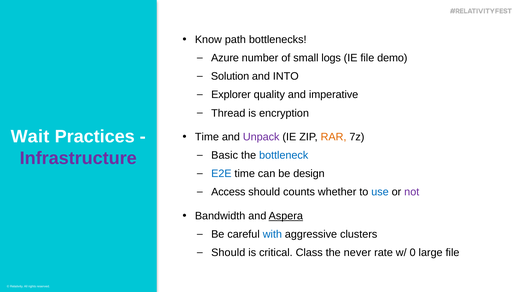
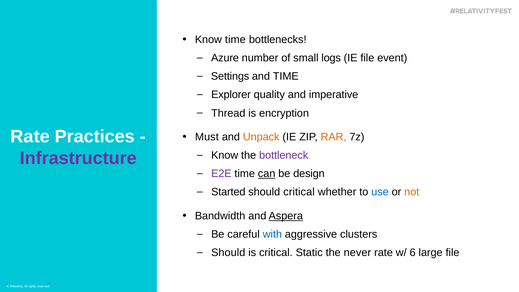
Know path: path -> time (235, 40)
demo: demo -> event (392, 58)
Solution: Solution -> Settings (230, 76)
and INTO: INTO -> TIME (286, 76)
Wait: Wait -> Rate (30, 136)
Time: Time -> Must (207, 137)
Unpack colour: purple -> orange (261, 137)
Basic: Basic -> Know (225, 155)
bottleneck colour: blue -> purple (284, 155)
E2E colour: blue -> purple (221, 174)
can underline: none -> present (267, 174)
Access: Access -> Started (228, 192)
should counts: counts -> critical (299, 192)
not colour: purple -> orange (412, 192)
Class: Class -> Static (309, 253)
0: 0 -> 6 (413, 253)
